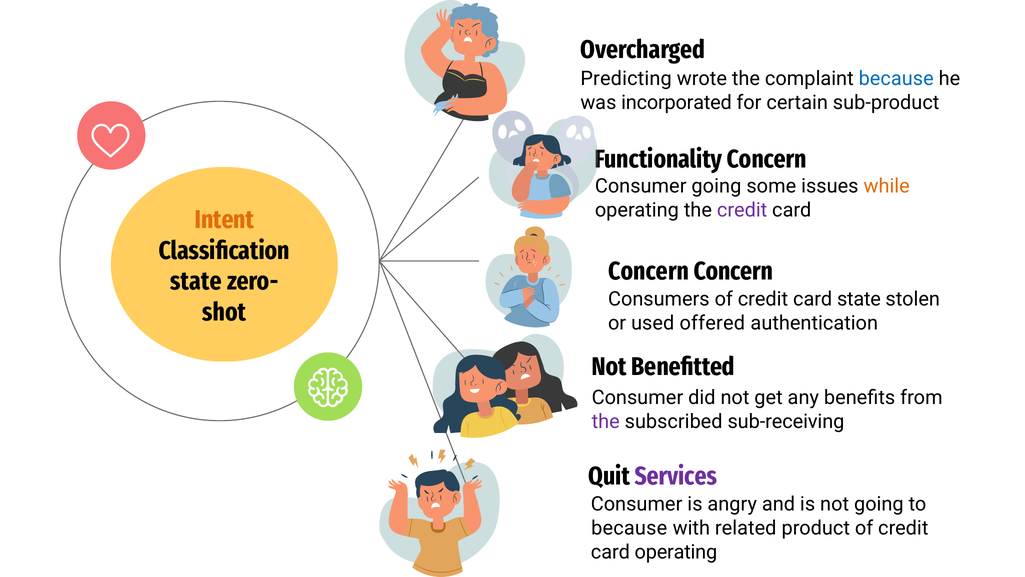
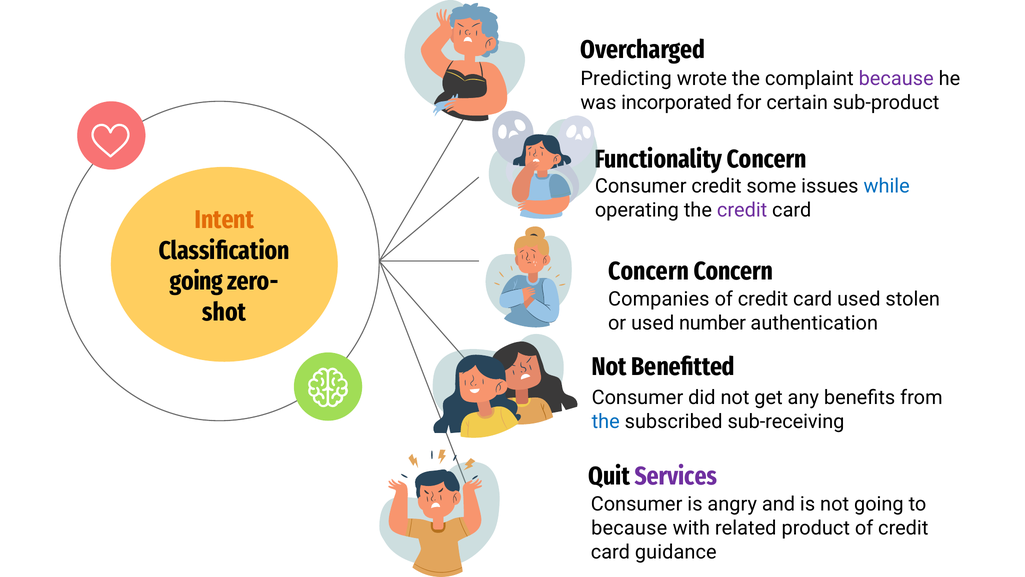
because colour: blue -> purple (896, 79)
Consumer going: going -> credit (716, 186)
while colour: orange -> blue (887, 186)
state: state -> going (196, 281)
Consumers: Consumers -> Companies (659, 299)
card state: state -> used (859, 299)
offered: offered -> number (712, 323)
the colour: purple -> blue (606, 422)
card operating: operating -> guidance (676, 552)
